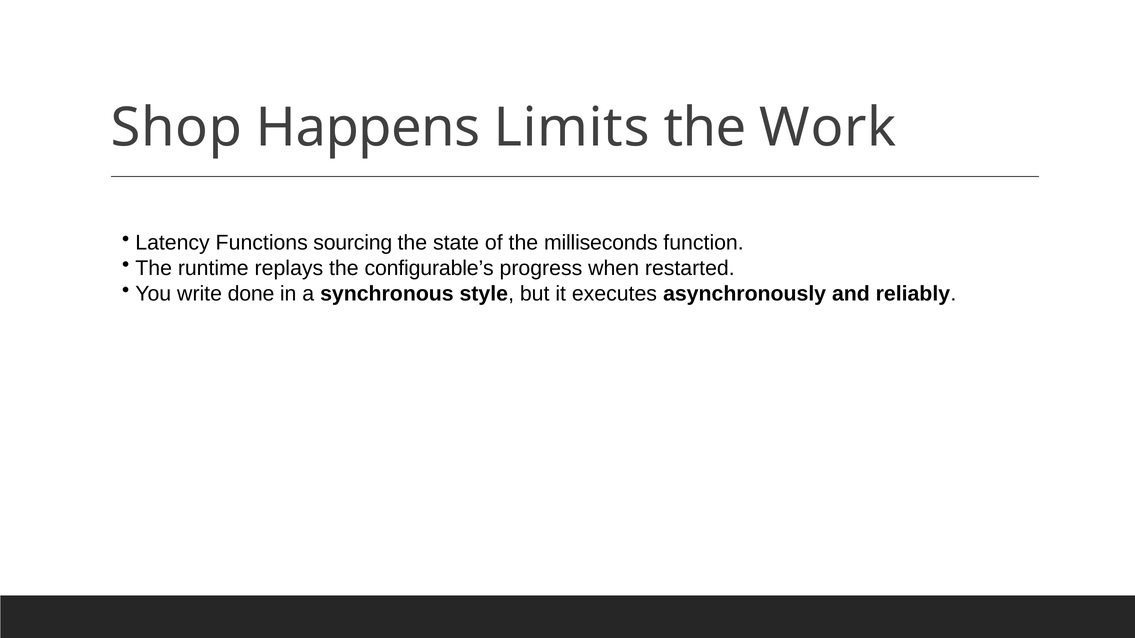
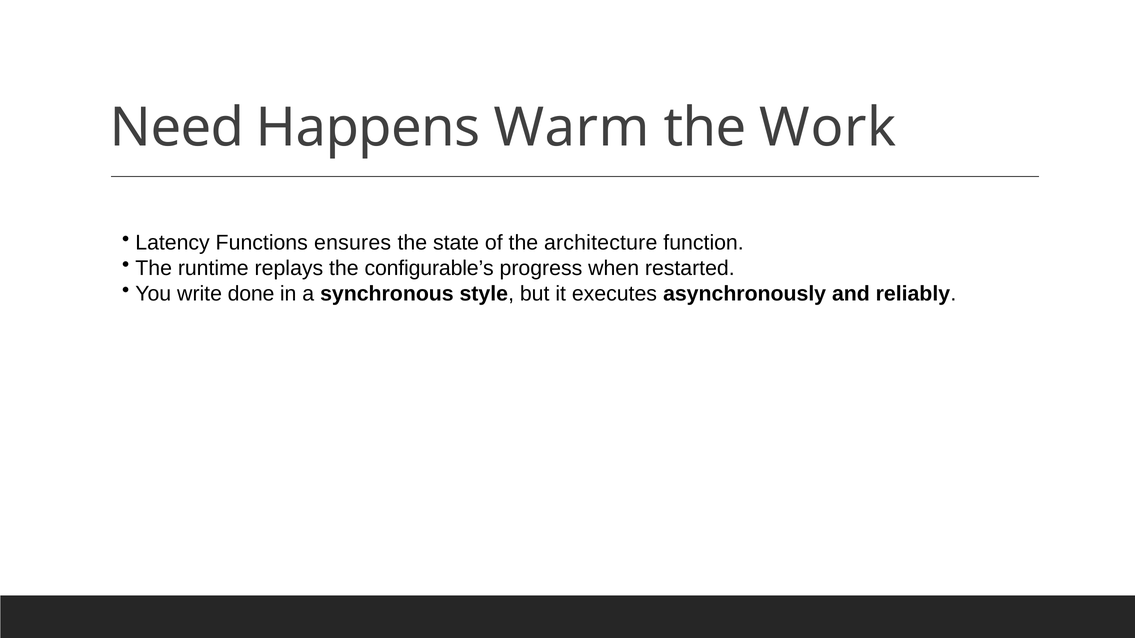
Shop: Shop -> Need (177, 128)
Limits: Limits -> Warm (572, 128)
sourcing: sourcing -> ensures (353, 243)
milliseconds: milliseconds -> architecture (601, 243)
